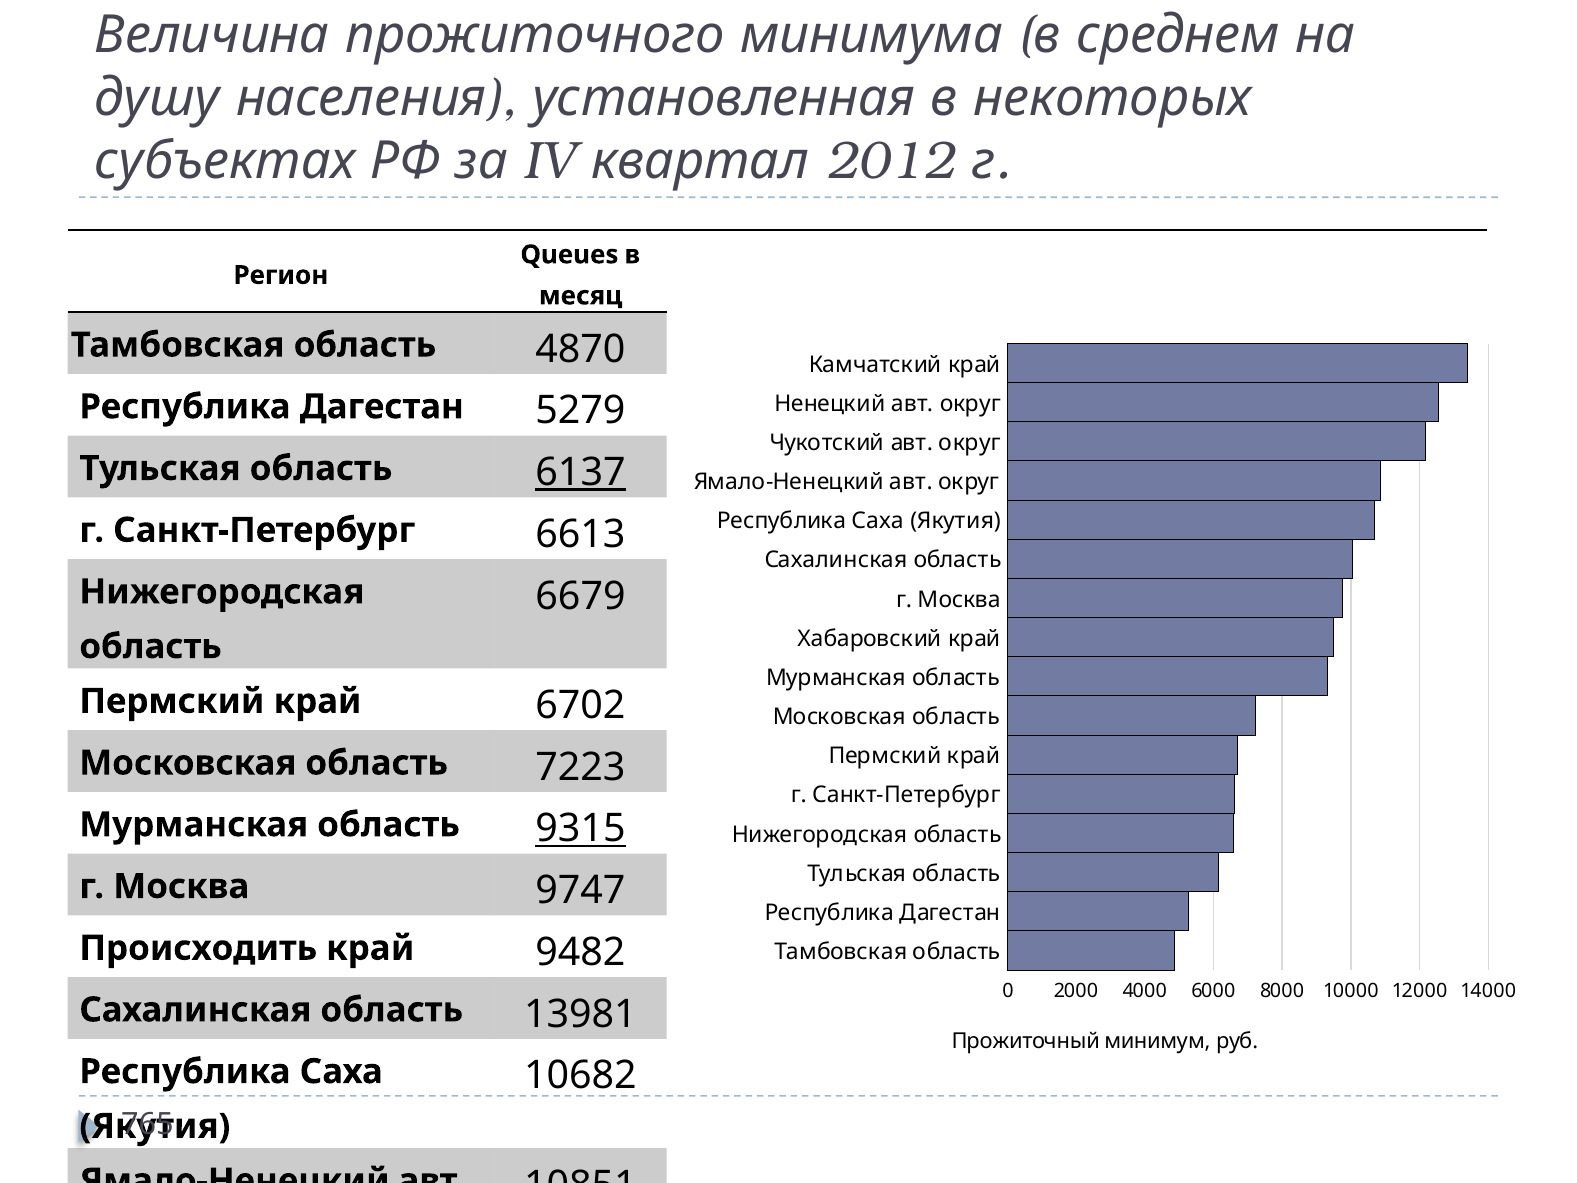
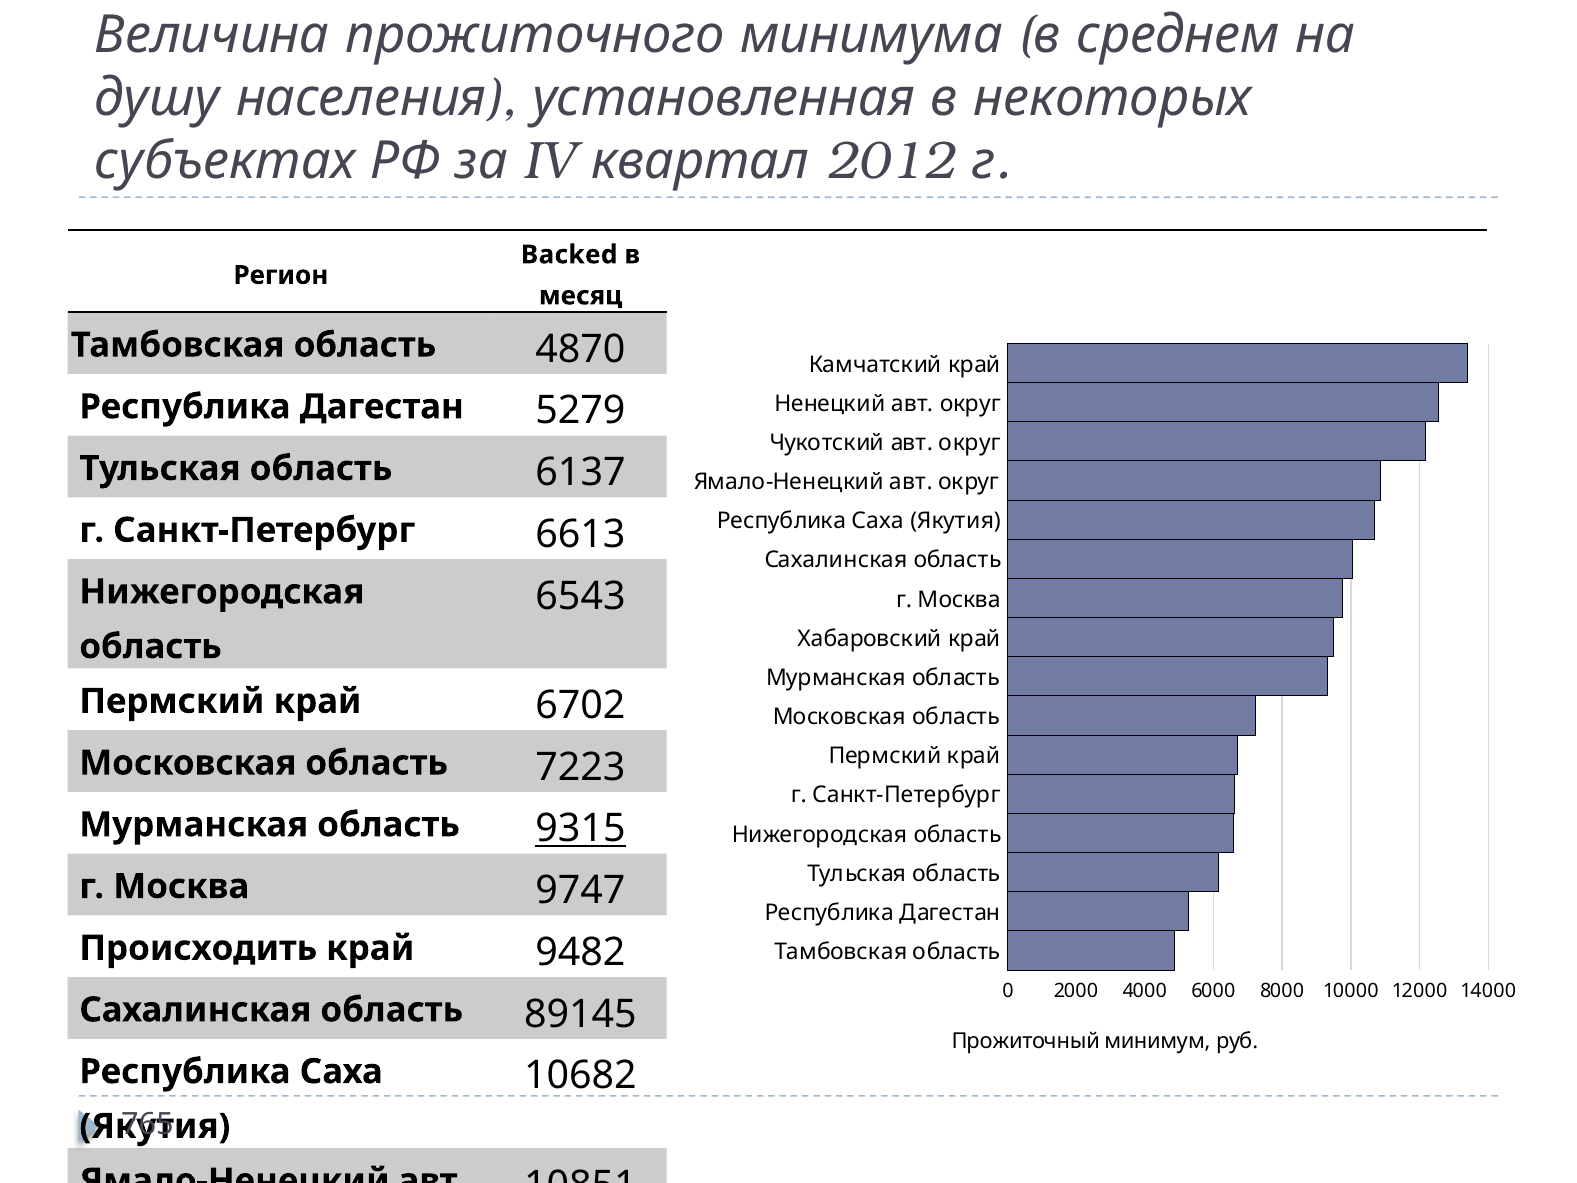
Queues: Queues -> Backed (569, 255)
6137 underline: present -> none (581, 473)
6679: 6679 -> 6543 (581, 596)
13981: 13981 -> 89145 (580, 1014)
